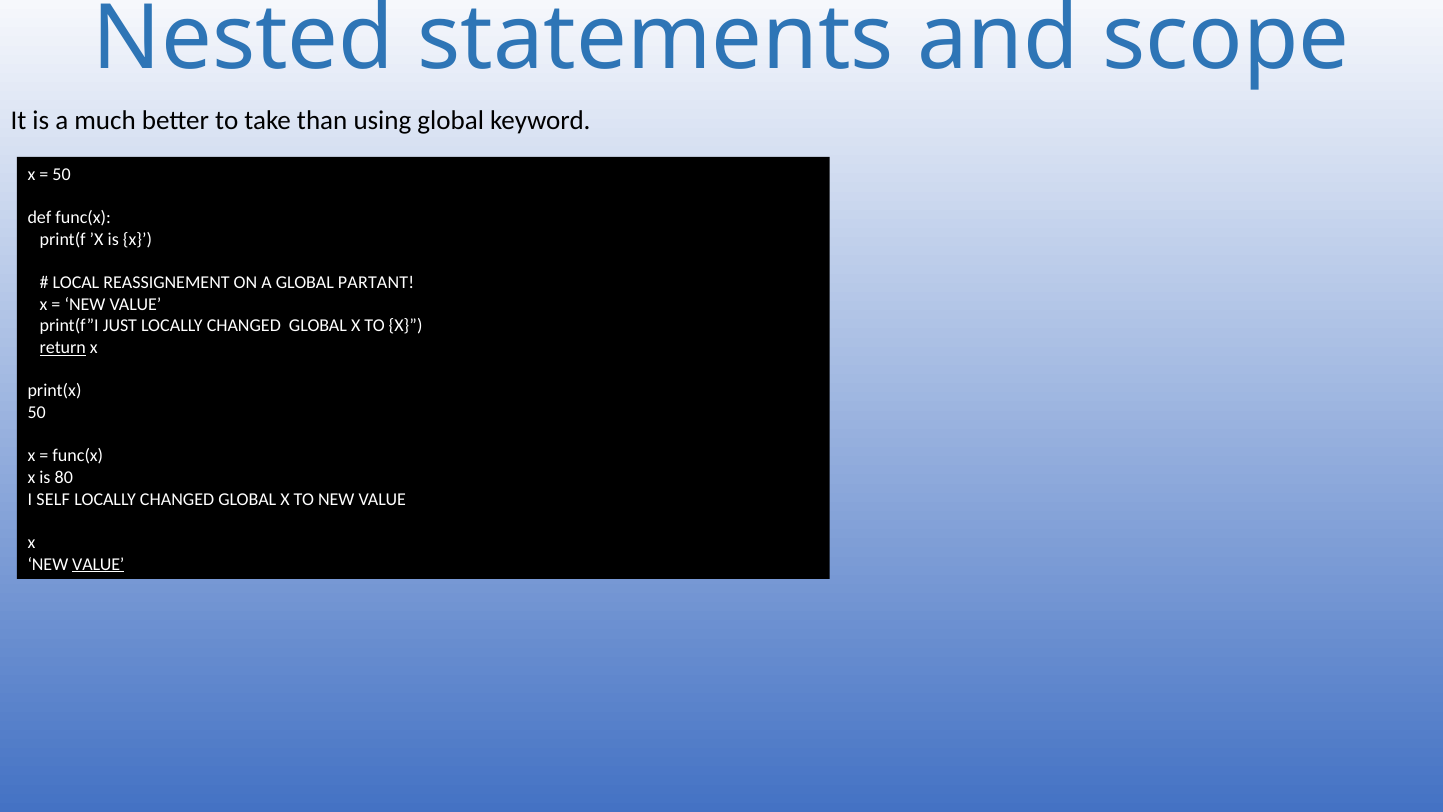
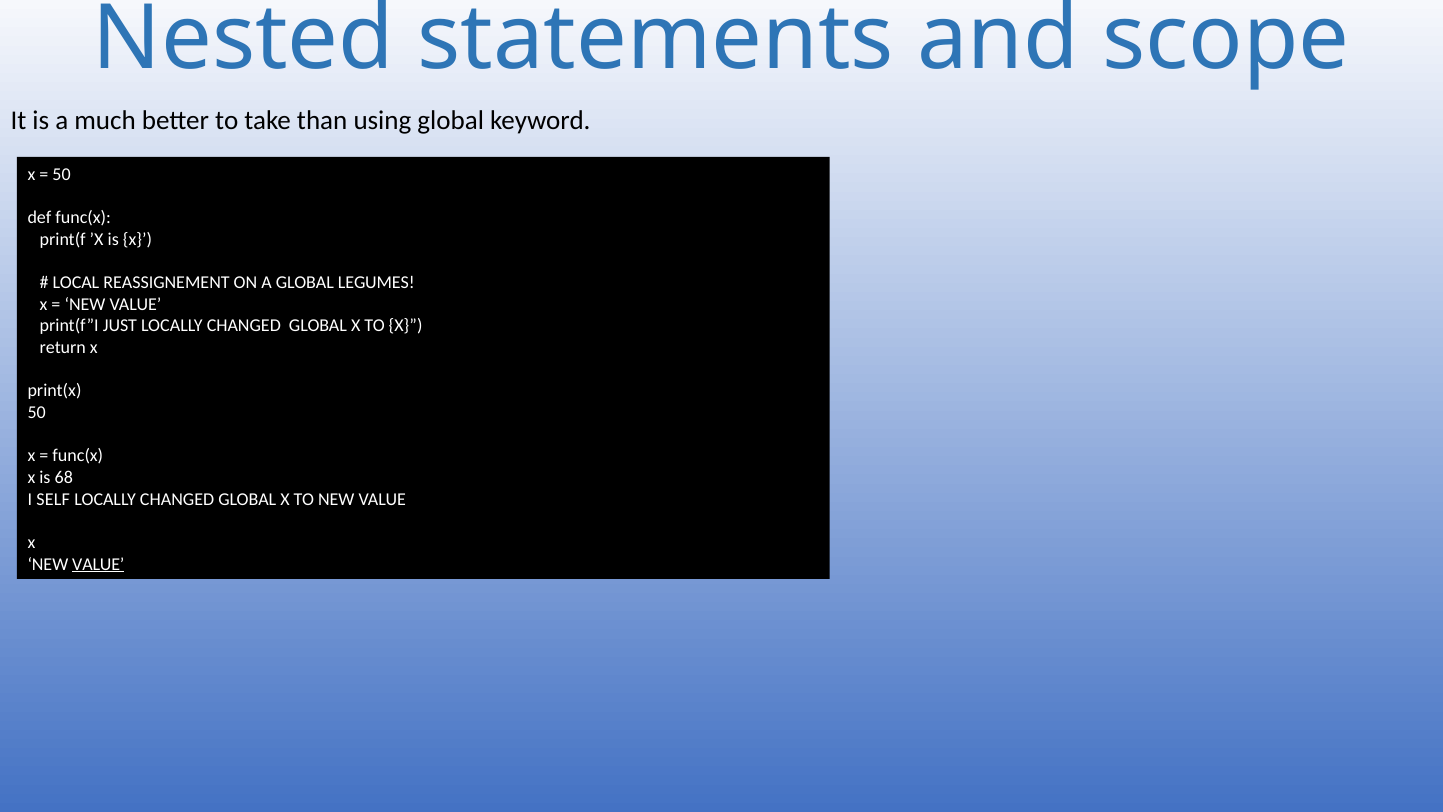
PARTANT: PARTANT -> LEGUMES (376, 282)
return underline: present -> none (63, 347)
80: 80 -> 68 (64, 477)
